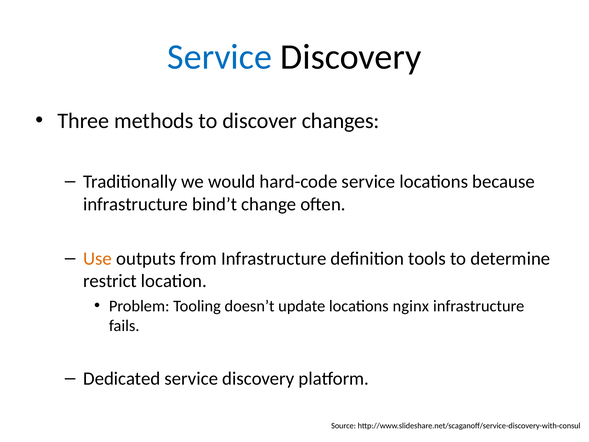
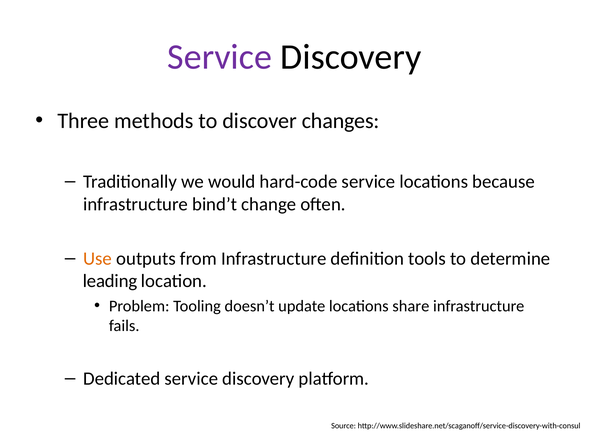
Service colour: blue -> purple (220, 57)
restrict: restrict -> leading (110, 281)
nginx: nginx -> share (411, 306)
